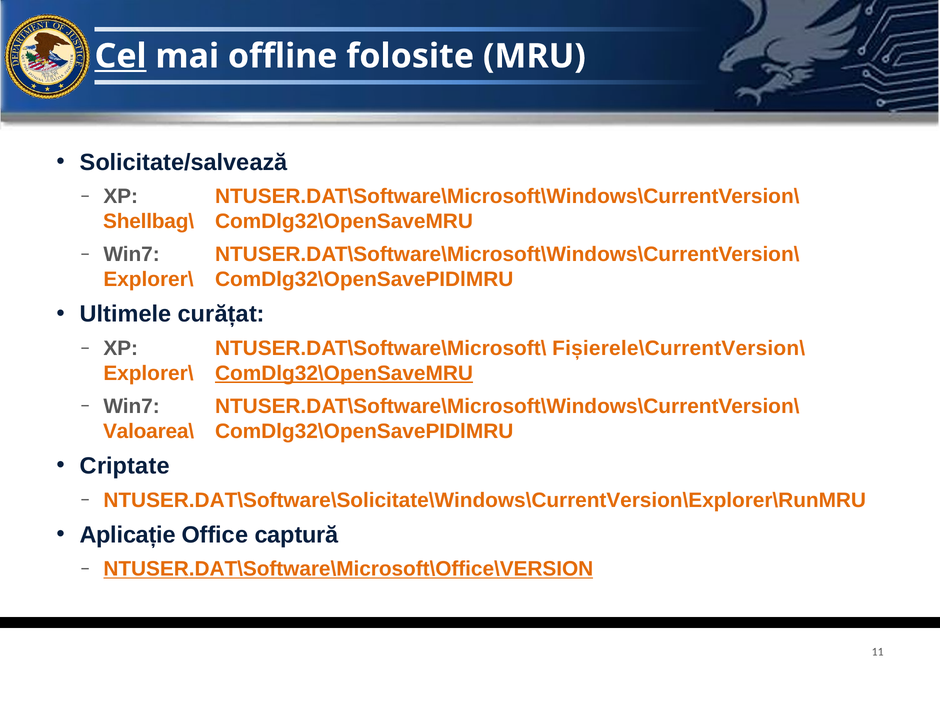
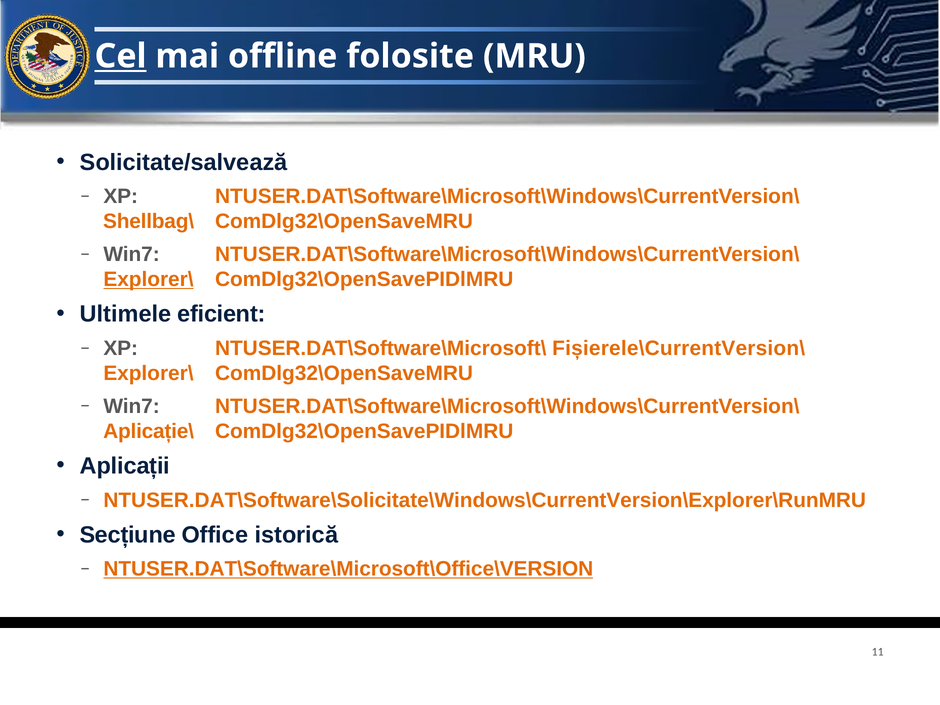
Explorer\ underline: none -> present (148, 279)
curățat: curățat -> eficient (221, 314)
ComDlg32\OpenSaveMRU underline: present -> none (344, 373)
Valoarea\: Valoarea\ -> Aplicație\ (149, 431)
Criptate: Criptate -> Aplicații (125, 466)
Aplicație: Aplicație -> Secțiune (128, 535)
captură: captură -> istorică (296, 535)
